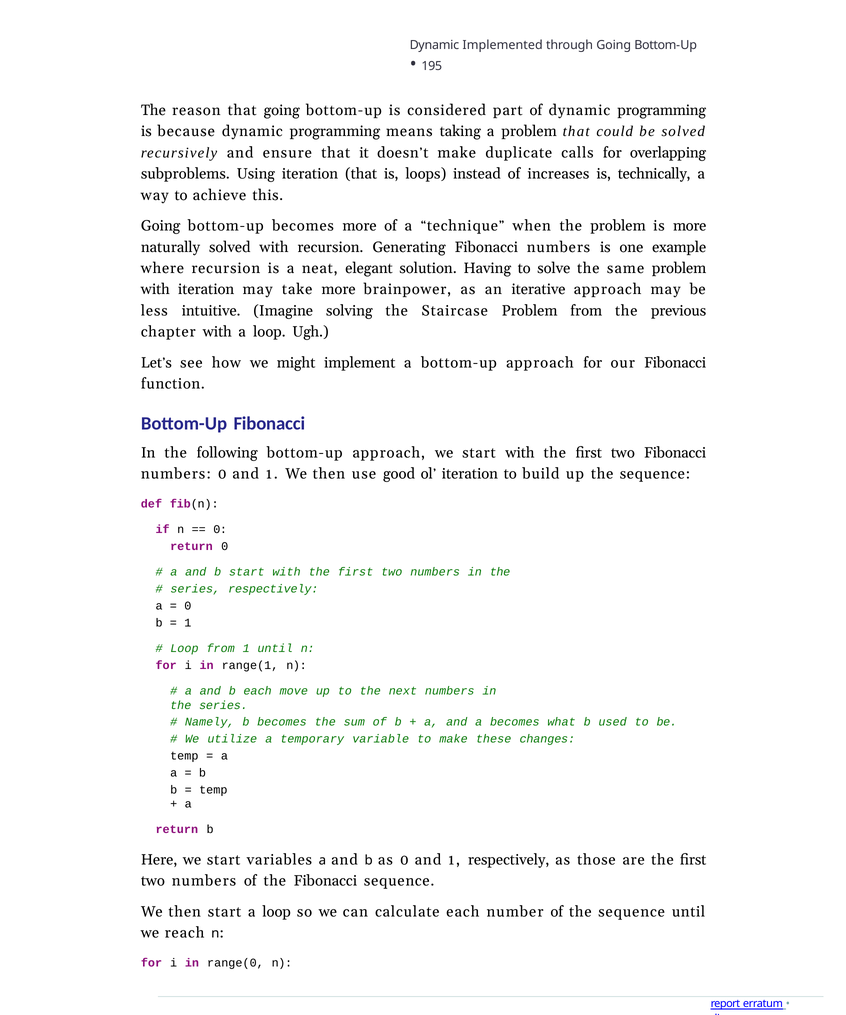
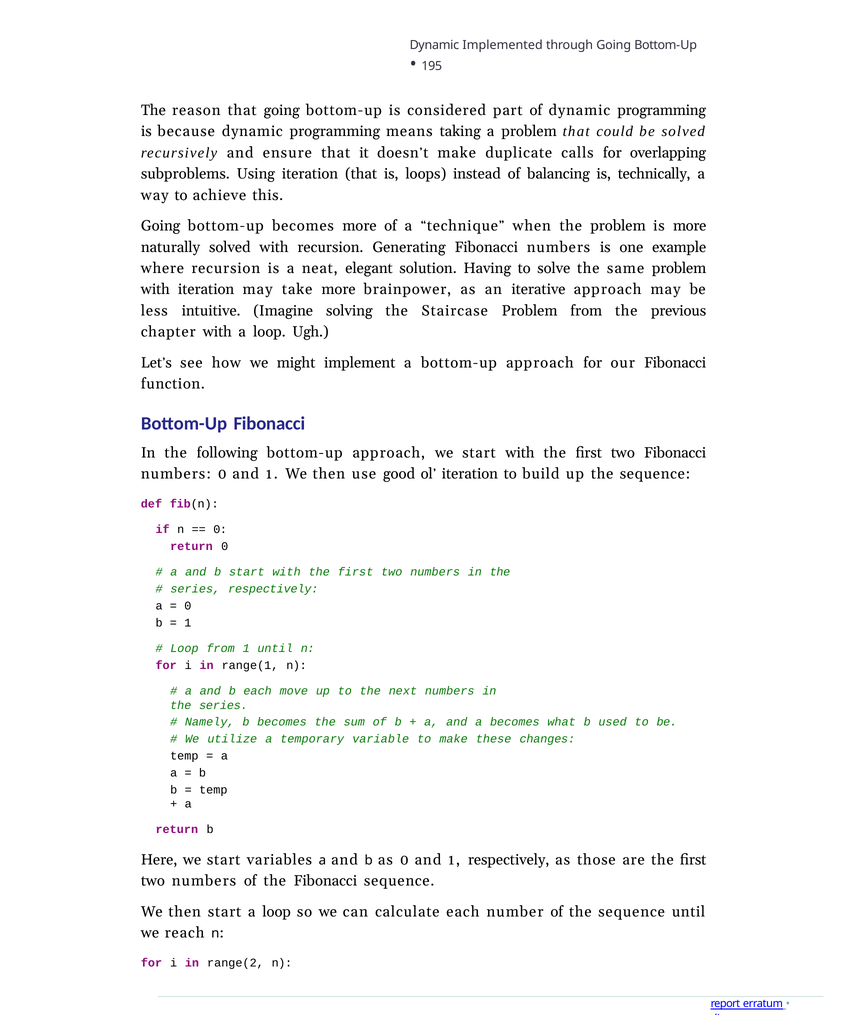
increases: increases -> balancing (559, 174)
range(0: range(0 -> range(2 (235, 963)
